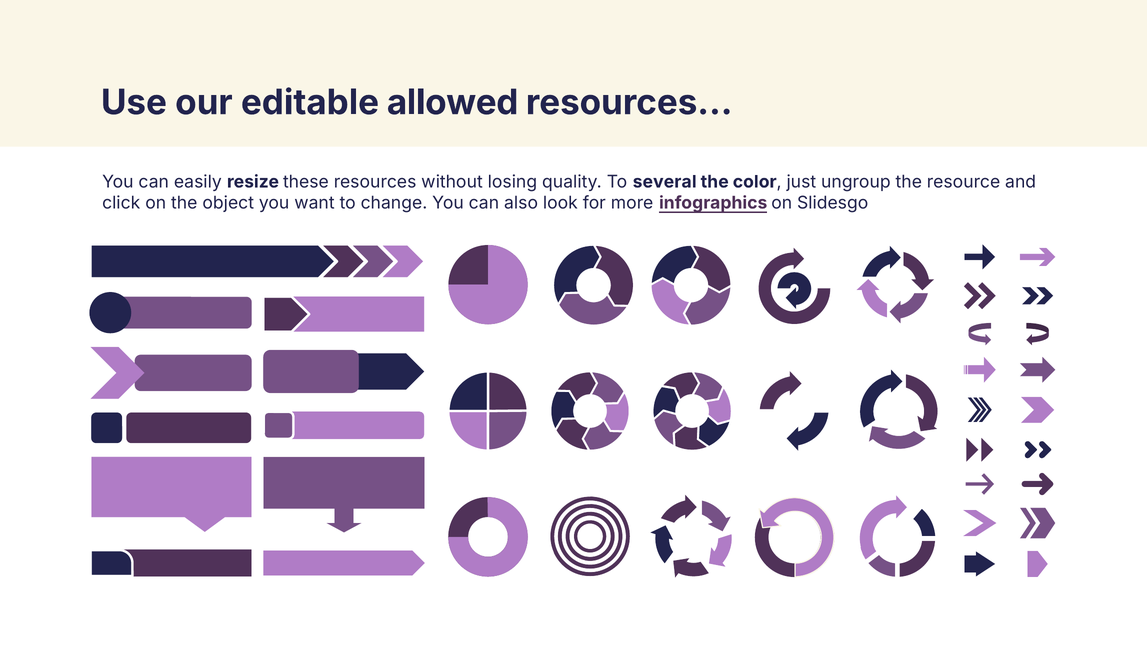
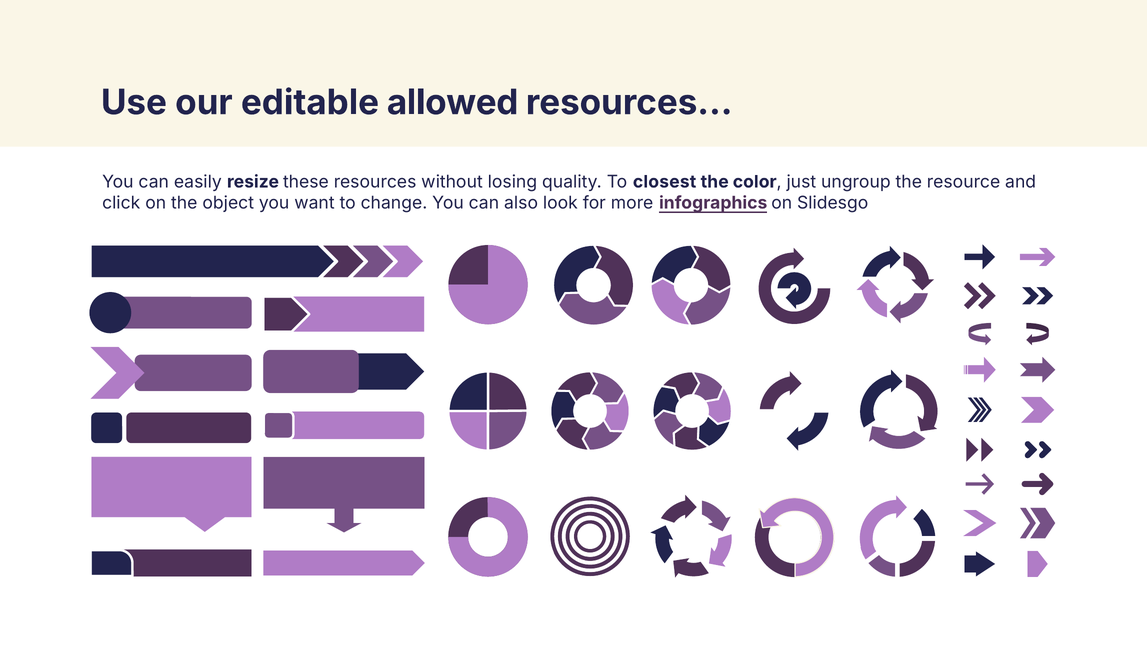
several: several -> closest (665, 182)
